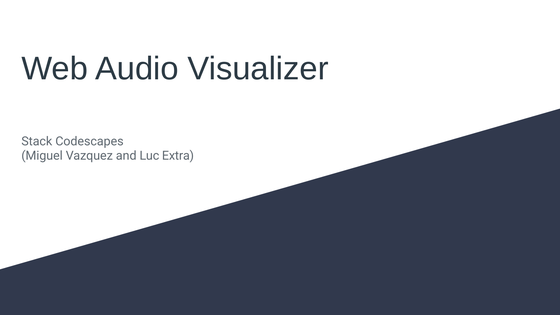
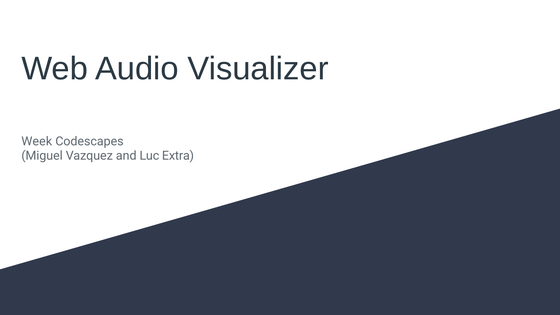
Stack: Stack -> Week (37, 141)
